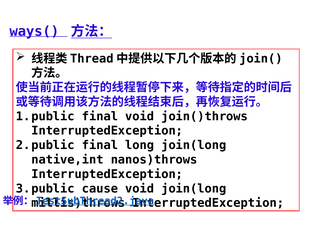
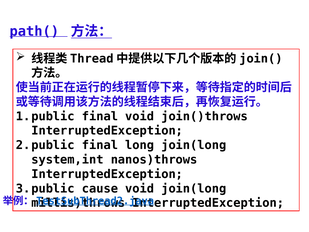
ways(: ways( -> path( (34, 31)
native,int: native,int -> system,int (67, 159)
